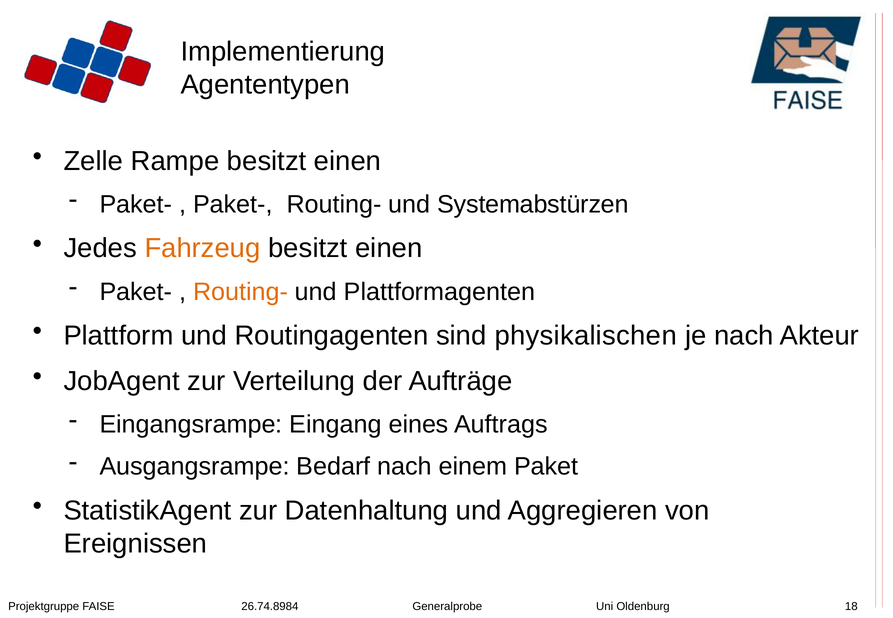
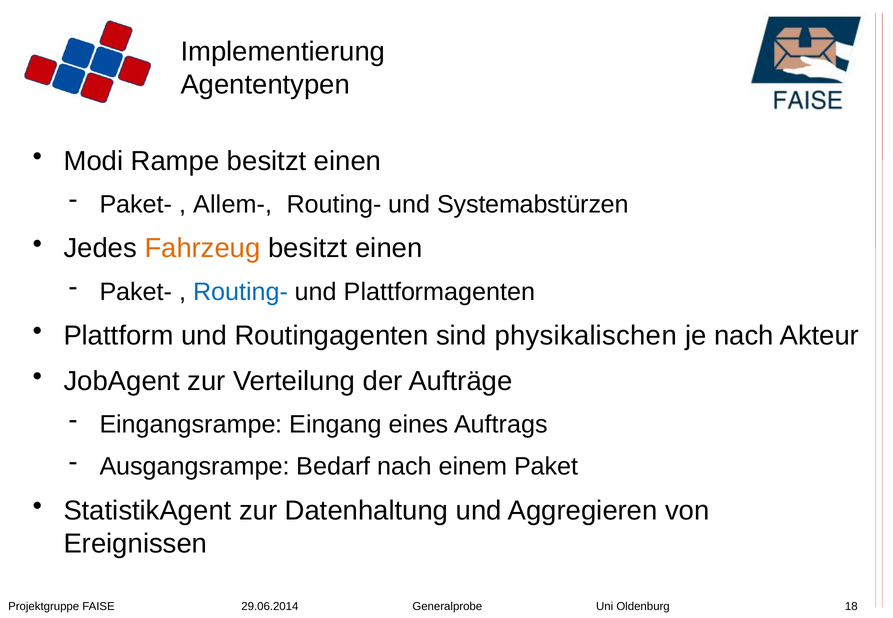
Zelle: Zelle -> Modi (93, 161)
Paket-: Paket- -> Allem- (233, 204)
Routing- colour: orange -> blue (241, 292)
26.74.8984: 26.74.8984 -> 29.06.2014 (270, 607)
